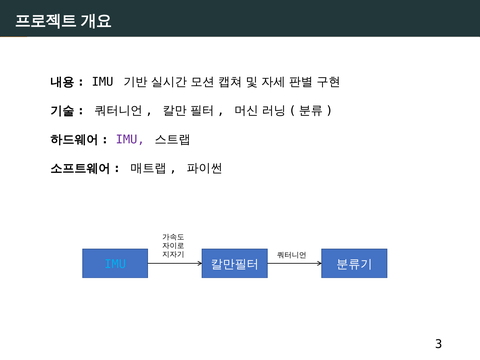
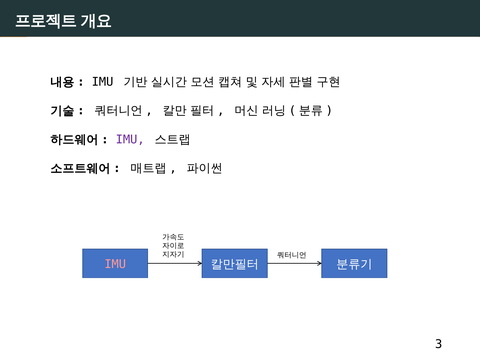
IMU colour: light blue -> pink (115, 264)
